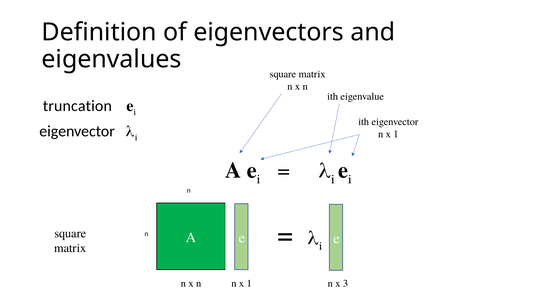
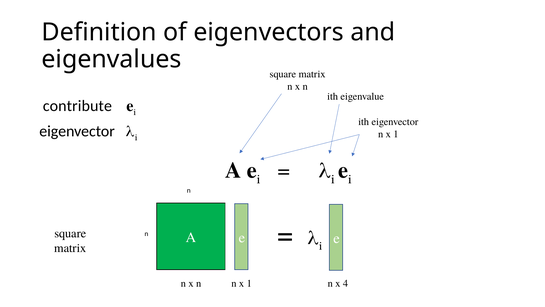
truncation: truncation -> contribute (77, 106)
3: 3 -> 4 (346, 283)
